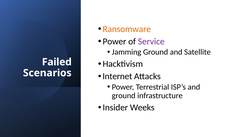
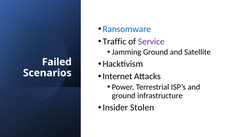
Ransomware colour: orange -> blue (127, 29)
Power: Power -> Traffic (114, 42)
Weeks: Weeks -> Stolen (142, 108)
